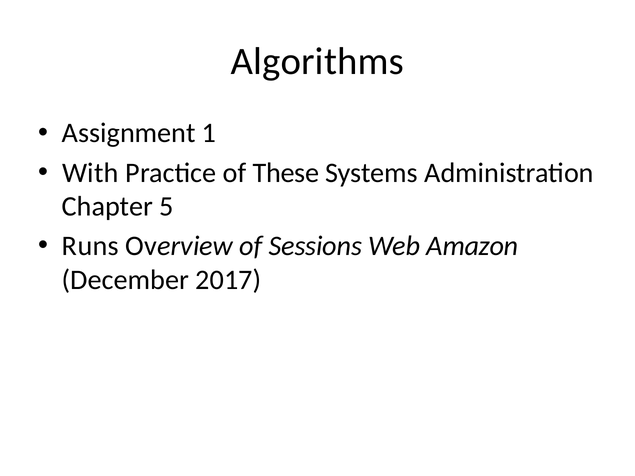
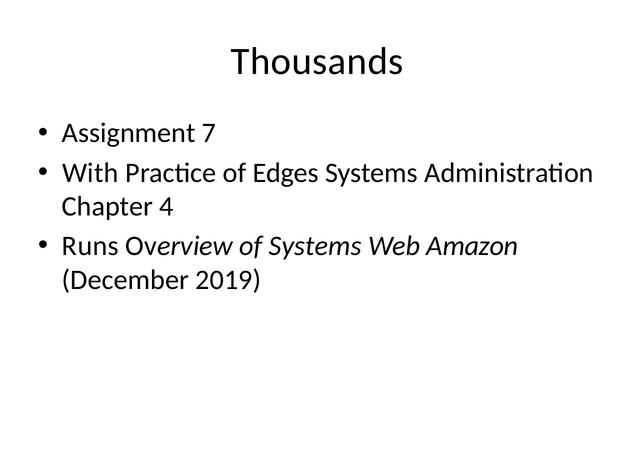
Algorithms: Algorithms -> Thousands (317, 61)
1: 1 -> 7 (209, 133)
These: These -> Edges (286, 173)
5: 5 -> 4 (167, 207)
of Sessions: Sessions -> Systems (315, 246)
2017: 2017 -> 2019 (228, 280)
